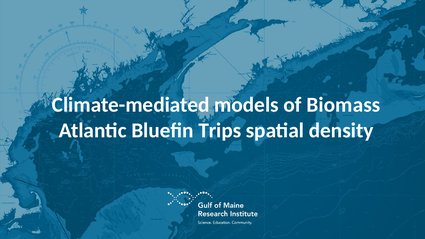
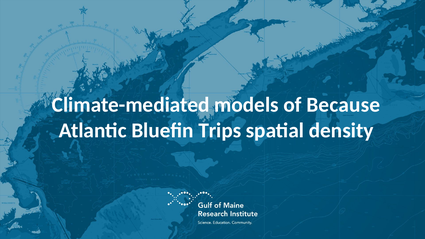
Biomass: Biomass -> Because (343, 105)
